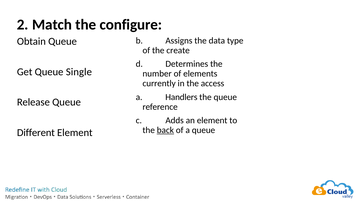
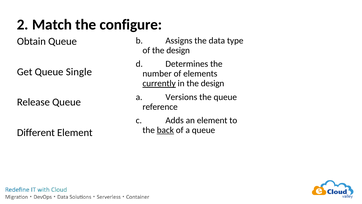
of the create: create -> design (178, 50)
currently underline: none -> present (159, 83)
in the access: access -> design (213, 83)
Handlers: Handlers -> Versions (181, 97)
